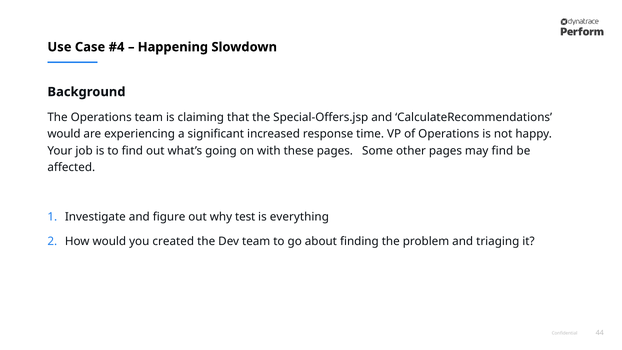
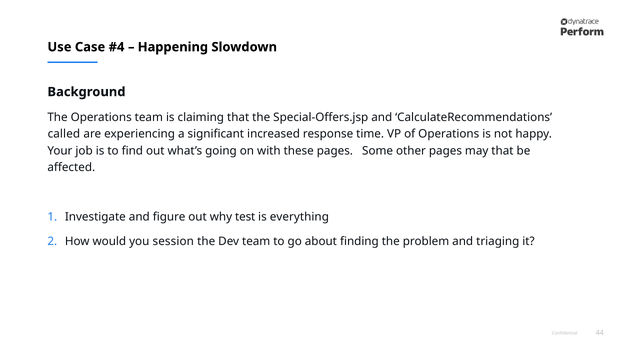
would: would -> called (64, 134)
may find: find -> that (502, 151)
created: created -> session (173, 241)
